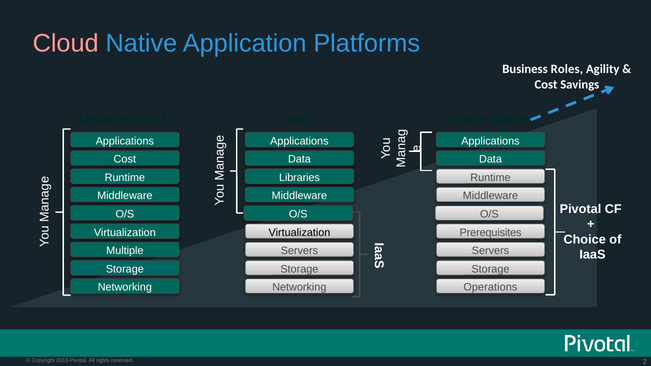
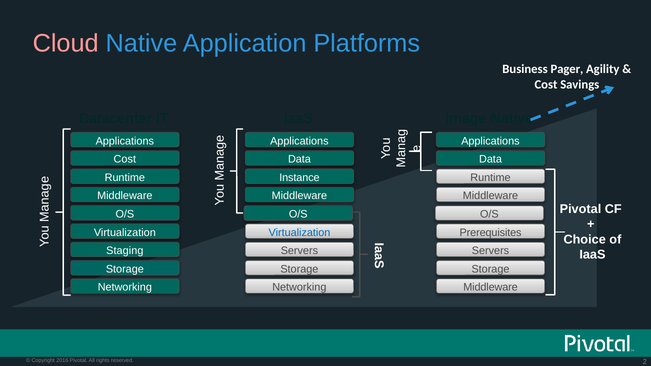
Roles: Roles -> Pager (567, 69)
Libraries: Libraries -> Instance (299, 178)
Virtualization colour: black -> blue (299, 233)
Multiple: Multiple -> Staging (125, 251)
Operations: Operations -> Middleware (491, 288)
